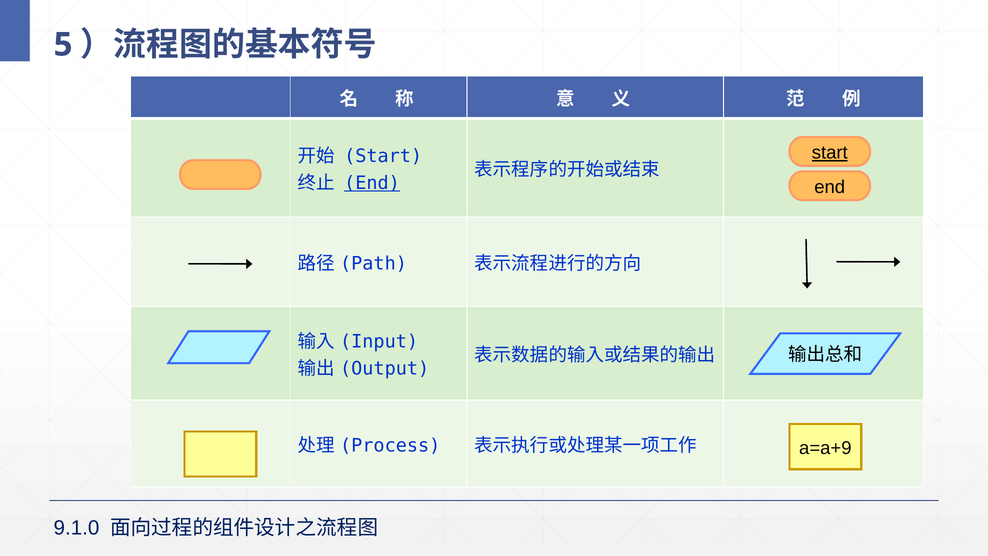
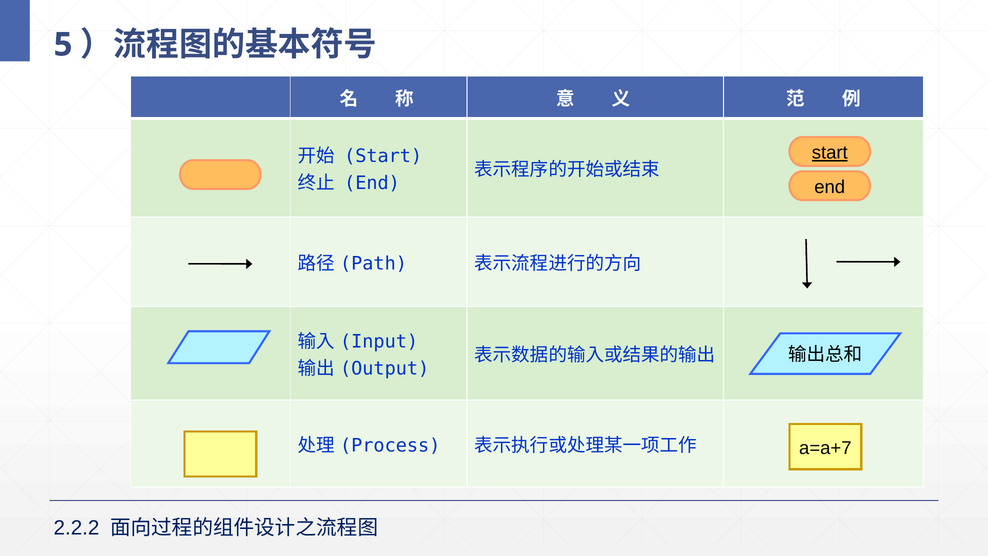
End underline: present -> none (372, 183)
a=a+9: a=a+9 -> a=a+7 (825, 448)
9.1.0: 9.1.0 -> 2.2.2 (76, 528)
